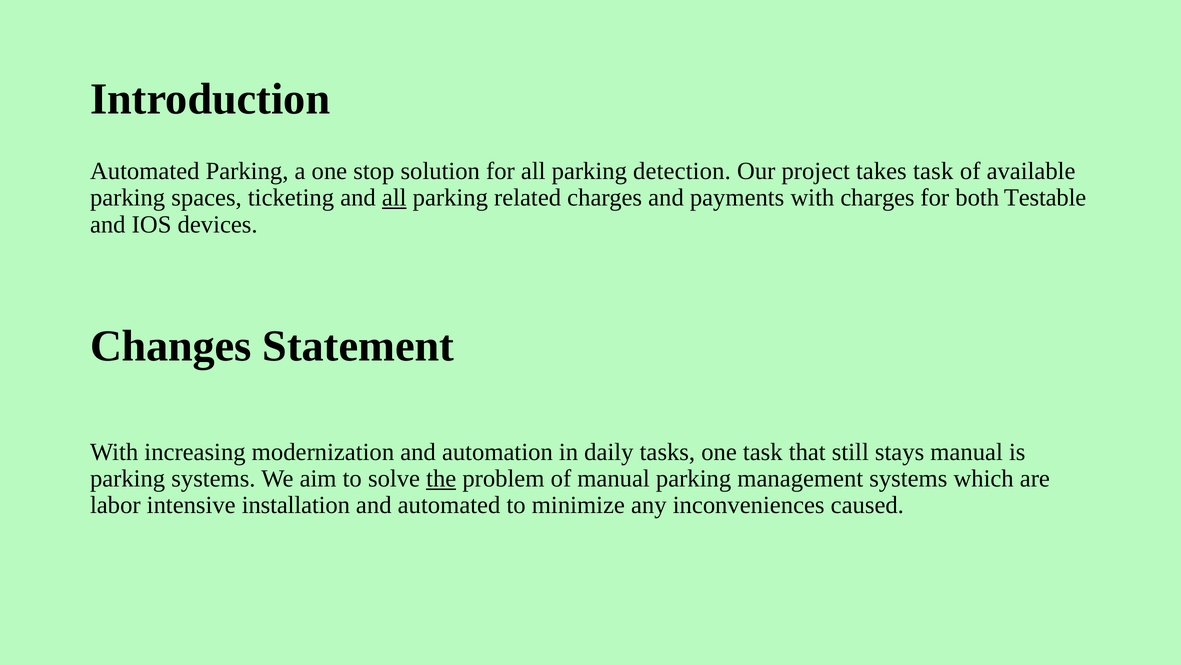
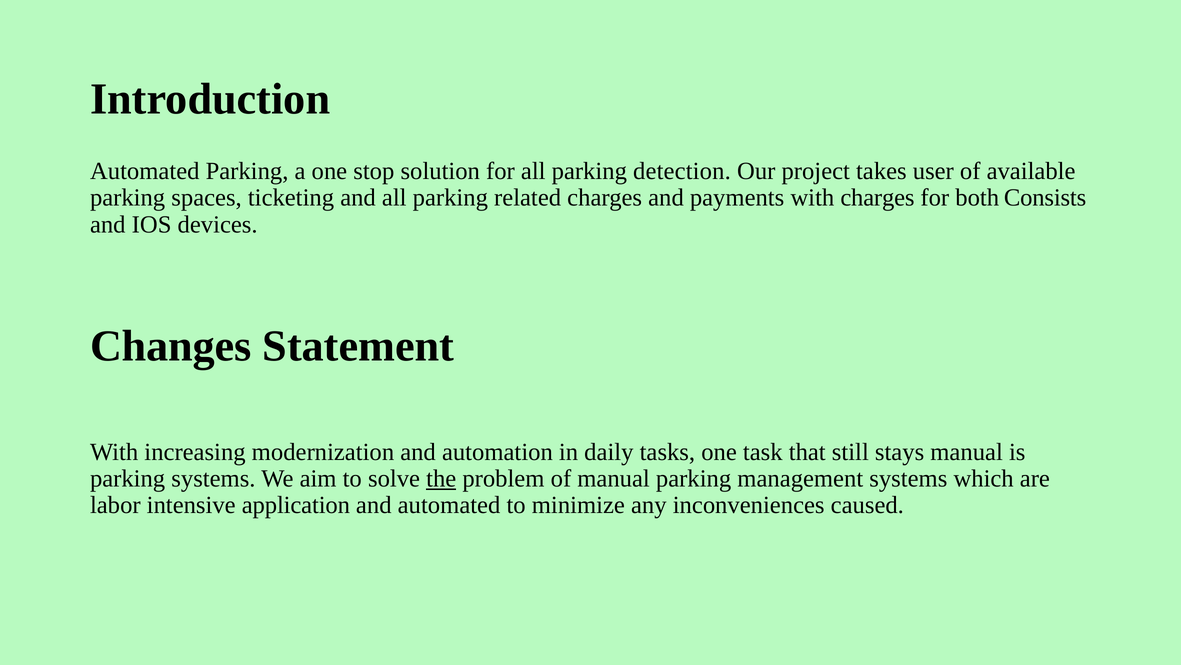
takes task: task -> user (933, 171)
all underline: present -> none (394, 198)
Testable: Testable -> Consists (1045, 198)
installation: installation -> application (296, 505)
